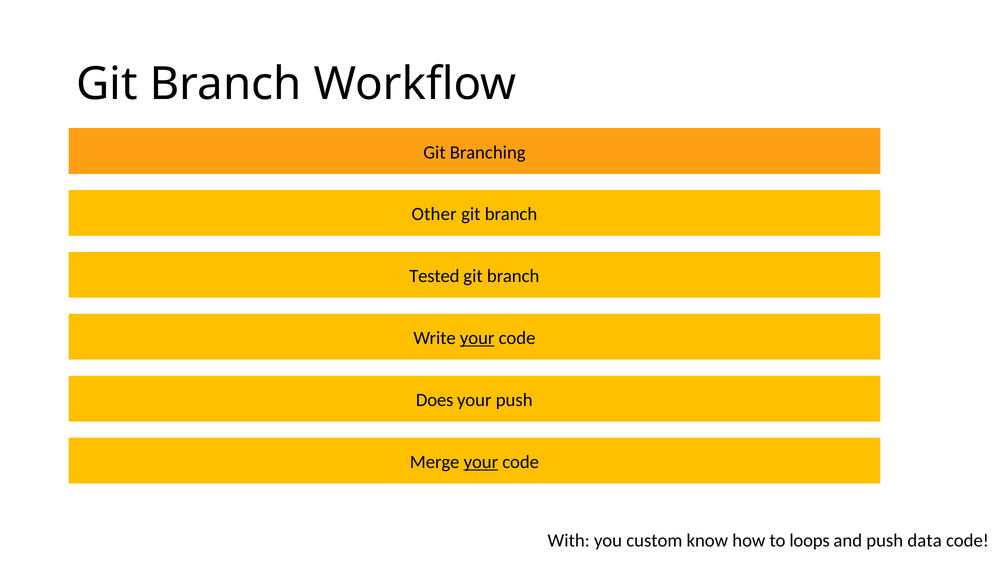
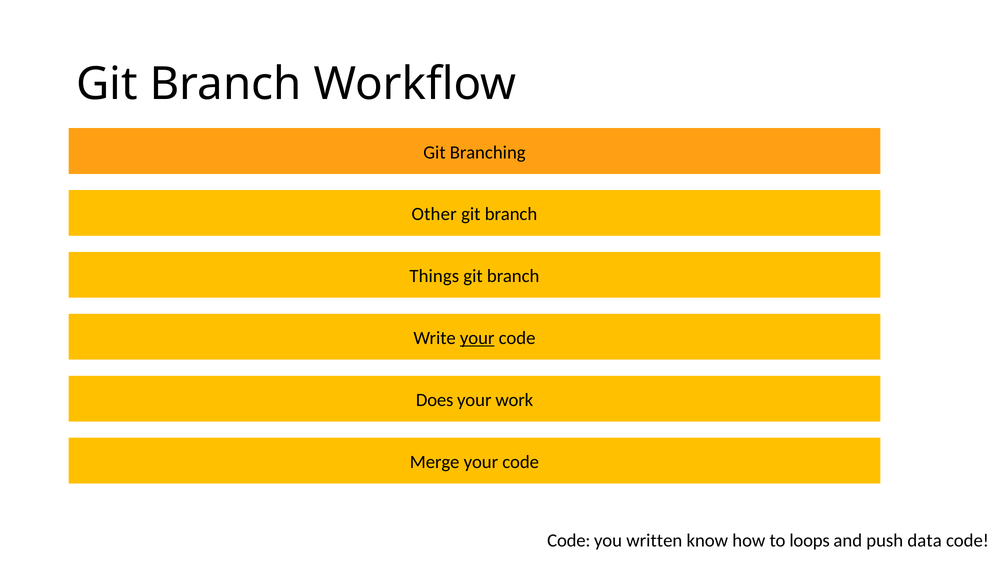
Tested: Tested -> Things (434, 276)
your push: push -> work (514, 400)
your underline: present -> none (481, 462)
With: With -> Code (569, 541)
custom: custom -> written (654, 541)
